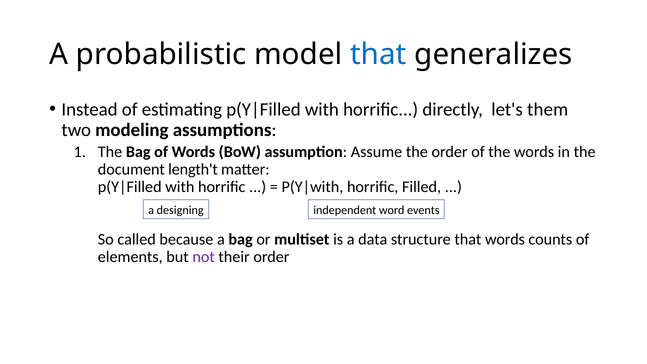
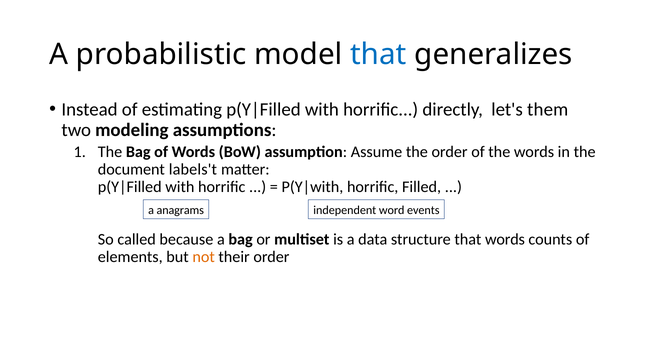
length't: length't -> labels't (193, 170)
designing: designing -> anagrams (180, 210)
not colour: purple -> orange (204, 257)
